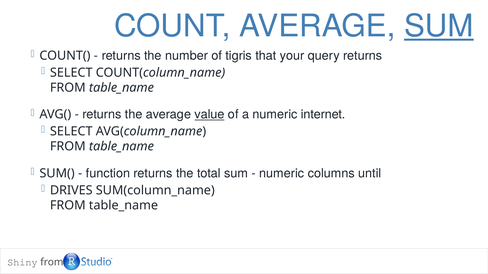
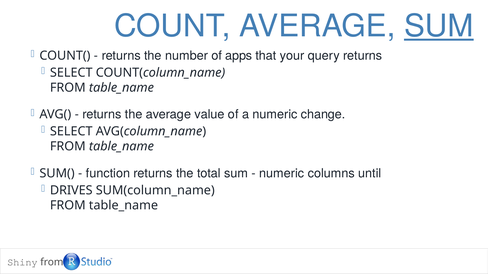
tigris: tigris -> apps (239, 56)
value underline: present -> none (210, 115)
internet: internet -> change (323, 115)
